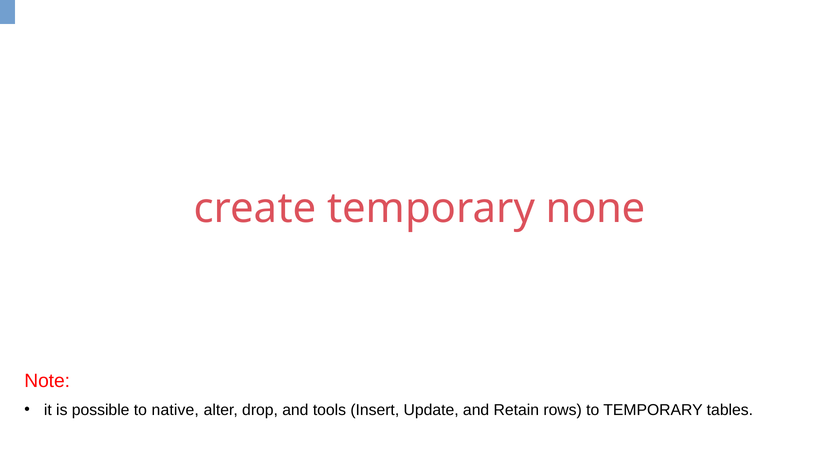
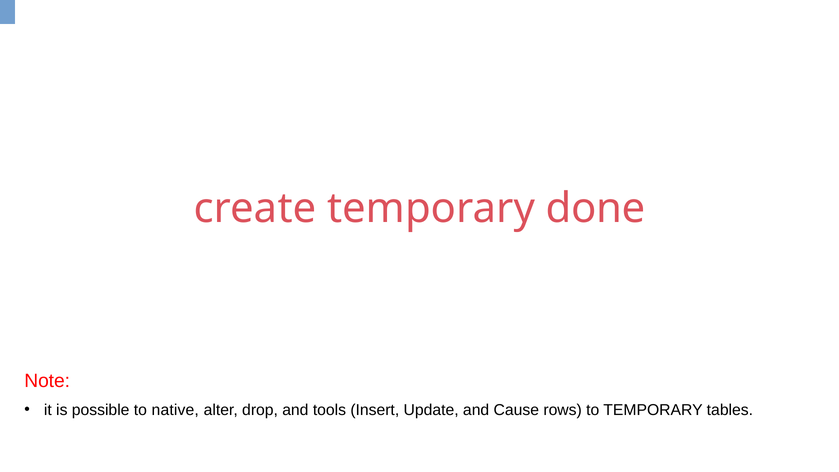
none: none -> done (596, 209)
Retain: Retain -> Cause (516, 410)
